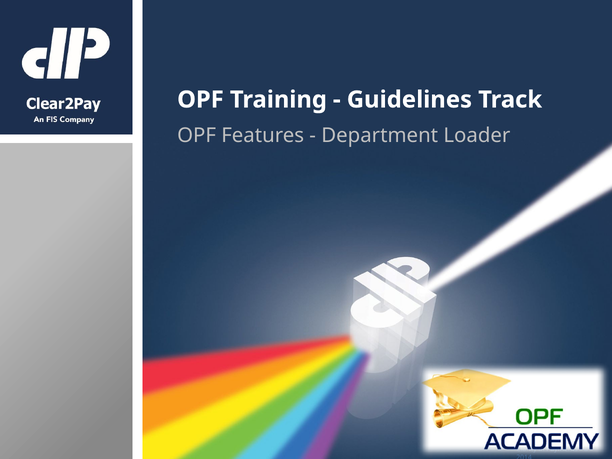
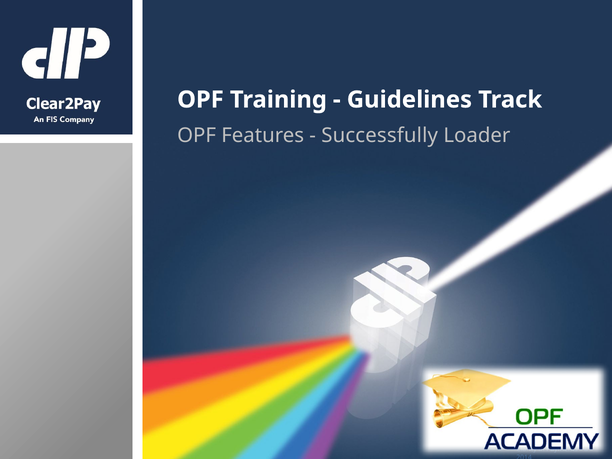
Department: Department -> Successfully (380, 135)
